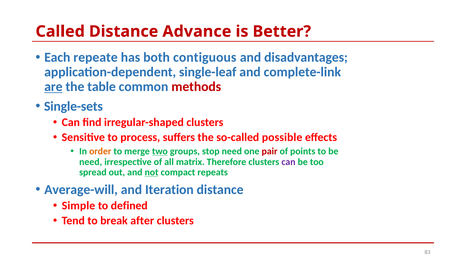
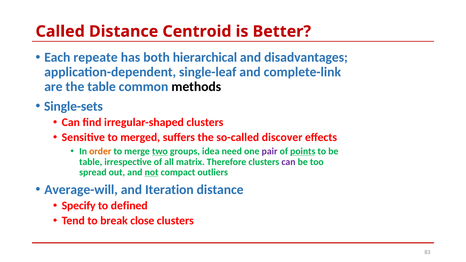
Advance: Advance -> Centroid (197, 31)
contiguous: contiguous -> hierarchical (205, 58)
are underline: present -> none (53, 87)
methods colour: red -> black (196, 87)
process: process -> merged (140, 137)
possible: possible -> discover (282, 137)
stop: stop -> idea (211, 151)
pair colour: red -> purple (270, 151)
points underline: none -> present (303, 151)
need: need -> table (91, 162)
repeats: repeats -> outliers (213, 172)
Simple: Simple -> Specify (79, 206)
after: after -> close (142, 221)
